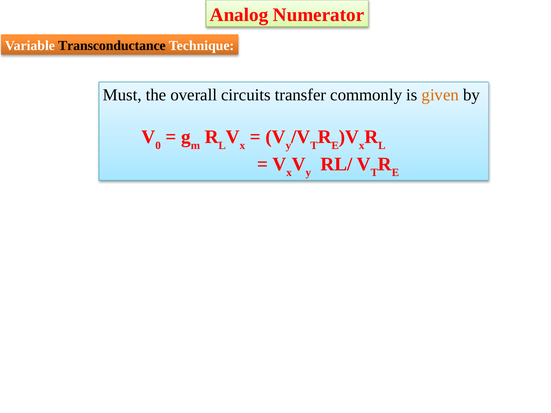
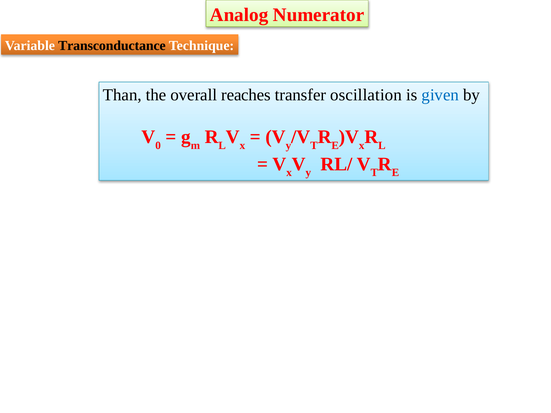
Must: Must -> Than (122, 95)
circuits: circuits -> reaches (246, 95)
commonly: commonly -> oscillation (366, 95)
given colour: orange -> blue (440, 95)
